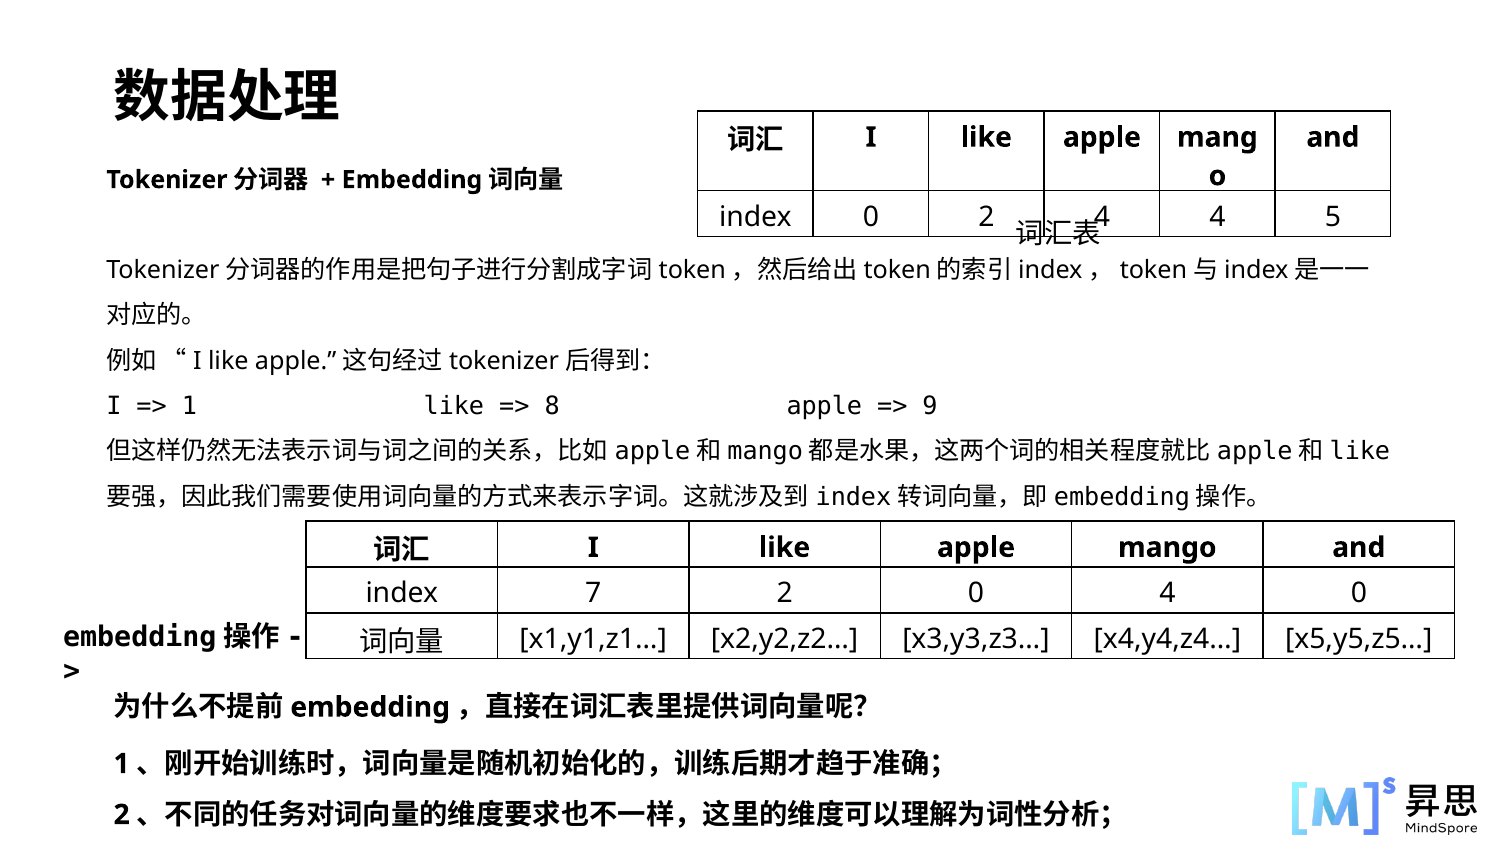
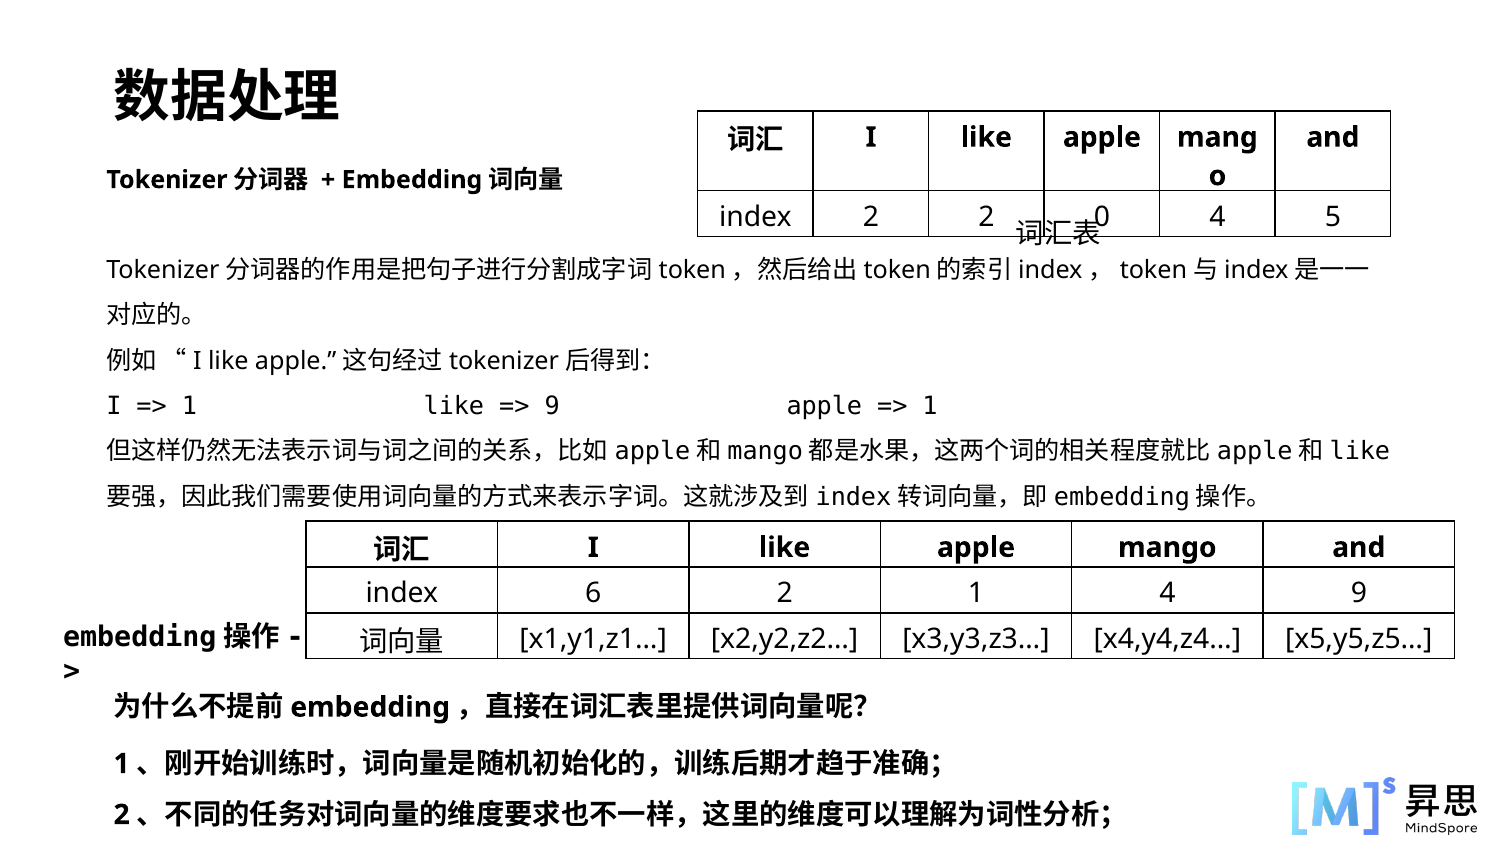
index 0: 0 -> 2 (871, 217)
2 4: 4 -> 0 (1102, 217)
8: 8 -> 9 (552, 406)
9: 9 -> 1 (930, 406)
7: 7 -> 6 (593, 593)
2 0: 0 -> 1 (976, 593)
4 0: 0 -> 9 (1359, 593)
